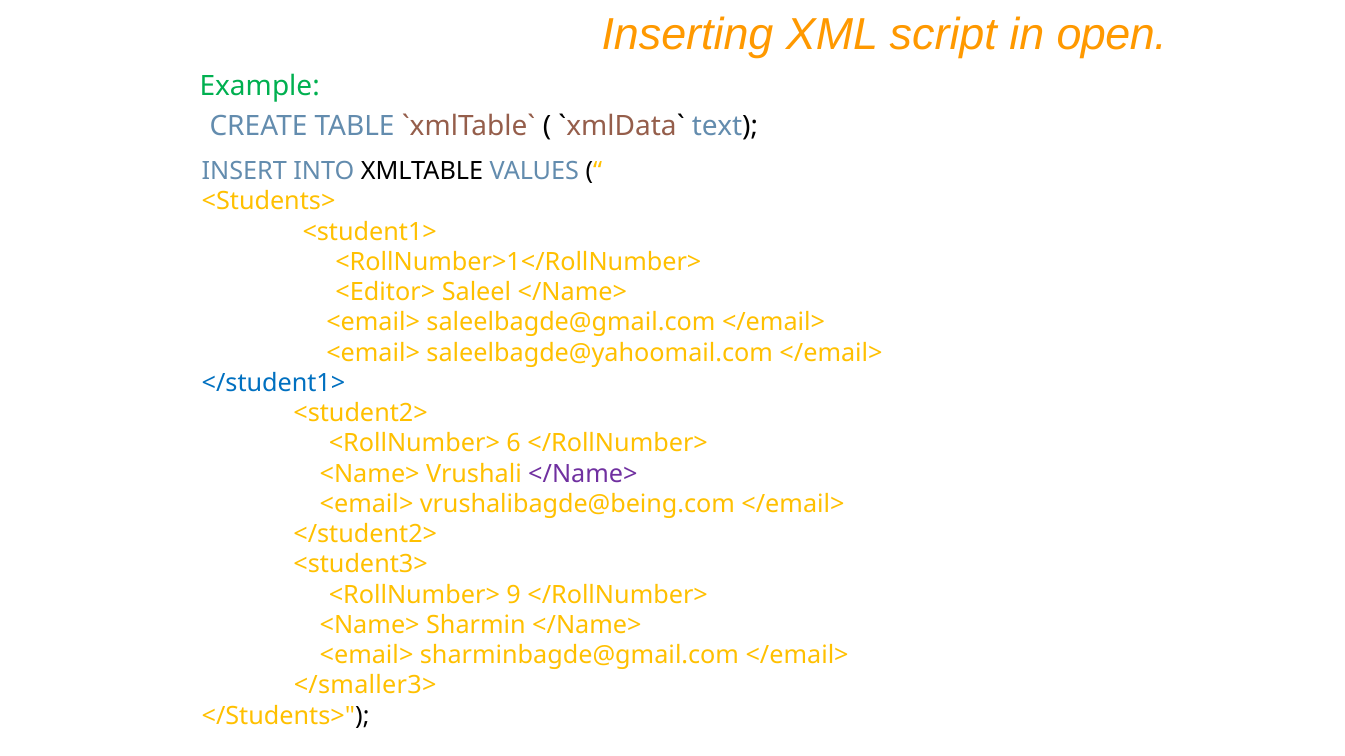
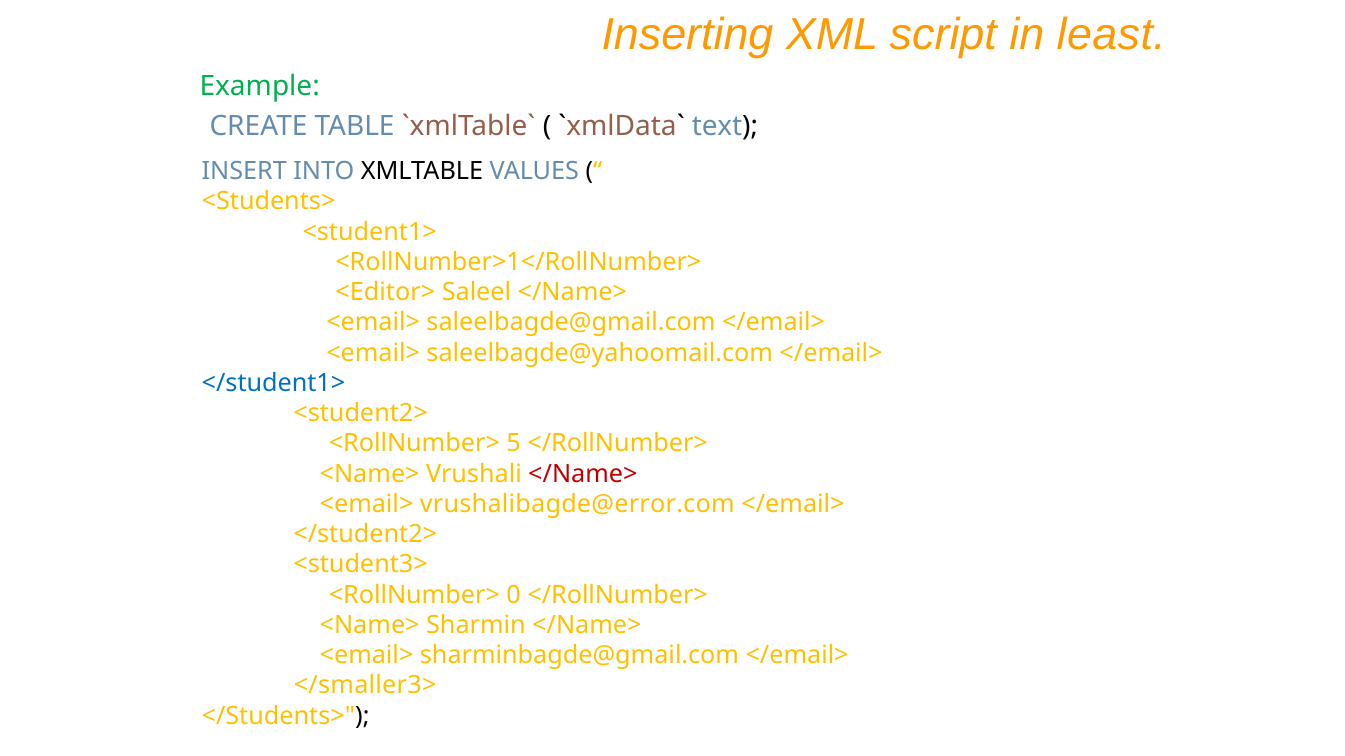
open: open -> least (1111, 35)
6: 6 -> 5 (514, 444)
</Name> colour: purple -> red (583, 474)
vrushalibagde@being.com: vrushalibagde@being.com -> vrushalibagde@error.com (577, 504)
9: 9 -> 0 (514, 595)
